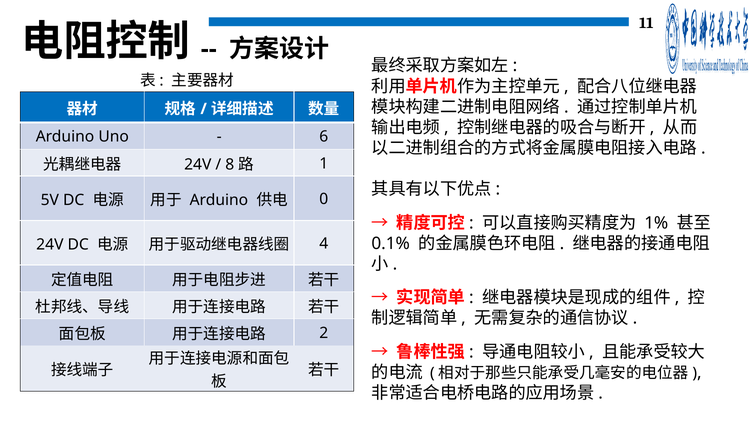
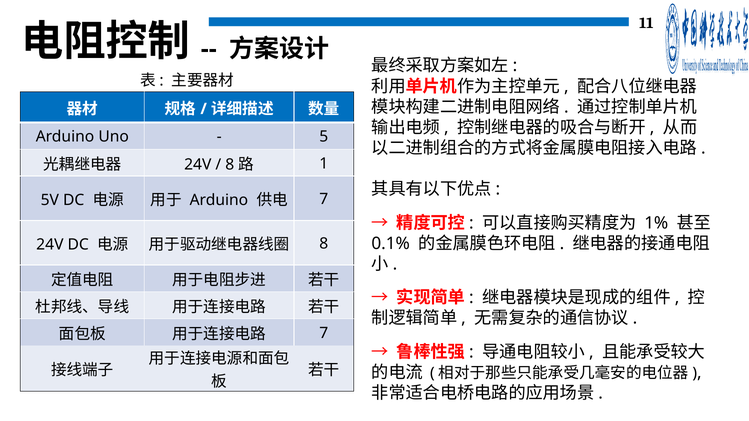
6: 6 -> 5 (324, 137)
0: 0 -> 7 (324, 199)
4: 4 -> 8 (324, 244)
2: 2 -> 7 (324, 333)
